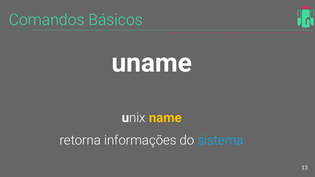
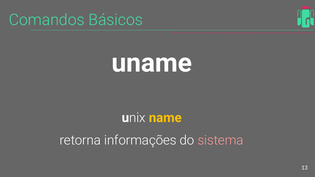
sistema colour: light blue -> pink (220, 141)
